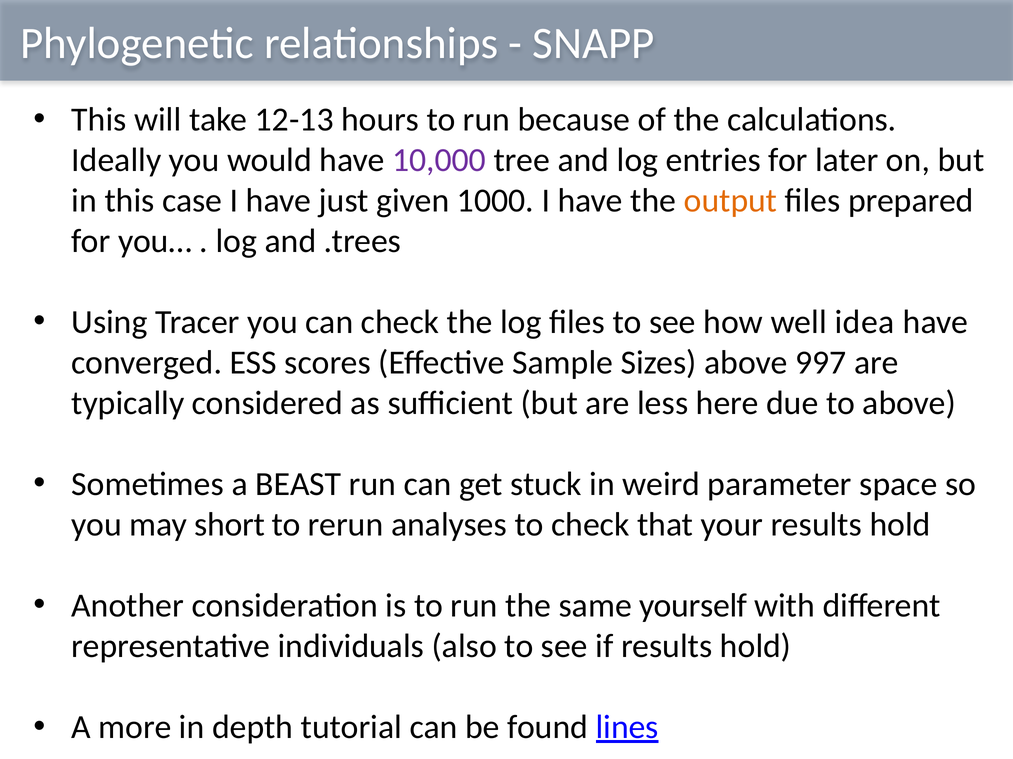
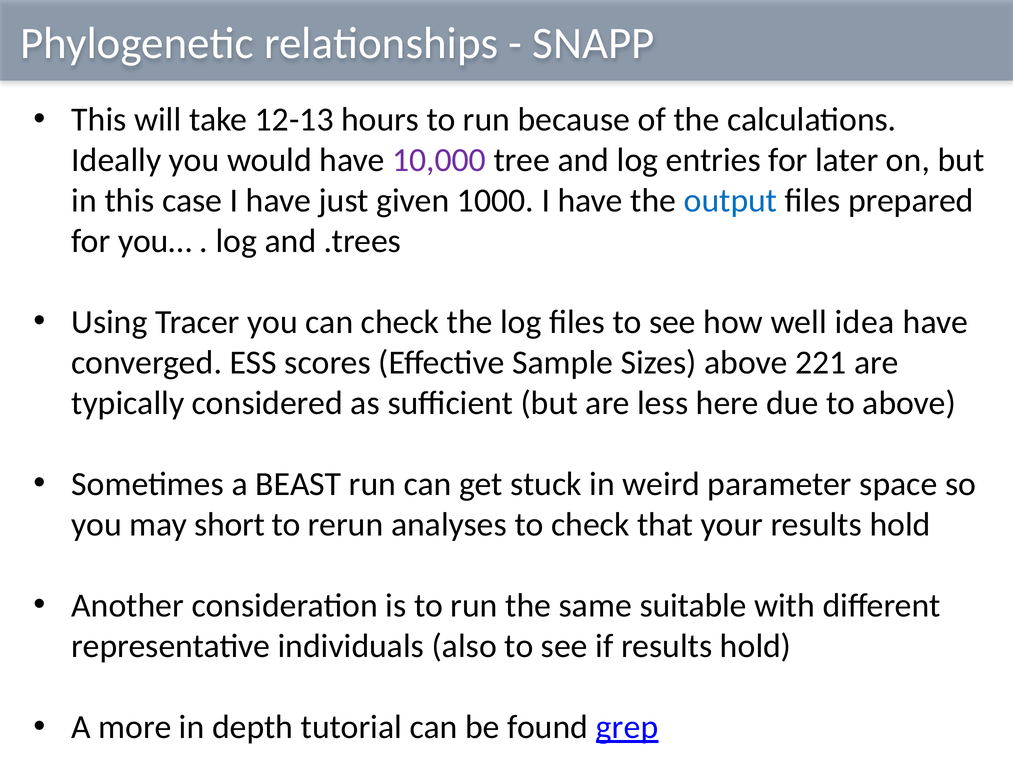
output colour: orange -> blue (731, 201)
997: 997 -> 221 (821, 363)
yourself: yourself -> suitable (693, 606)
lines: lines -> grep (627, 728)
